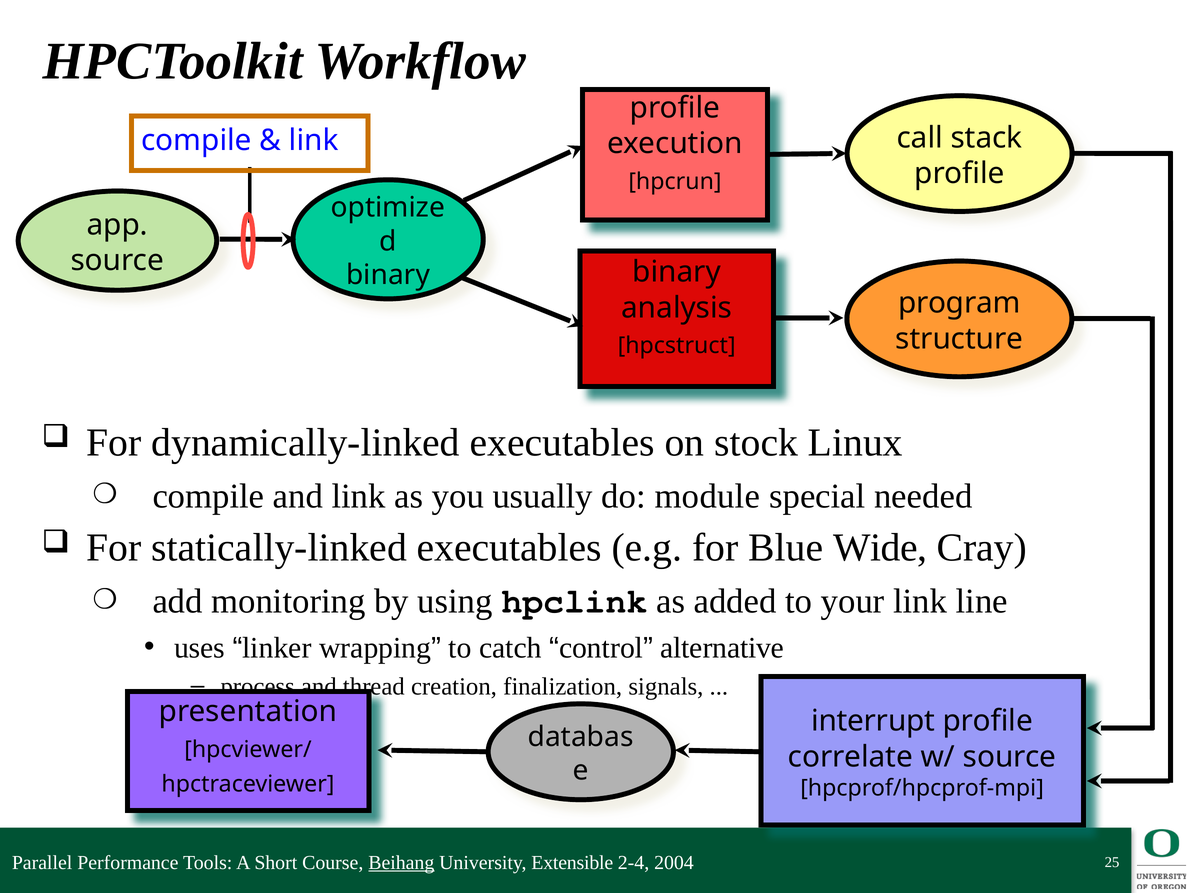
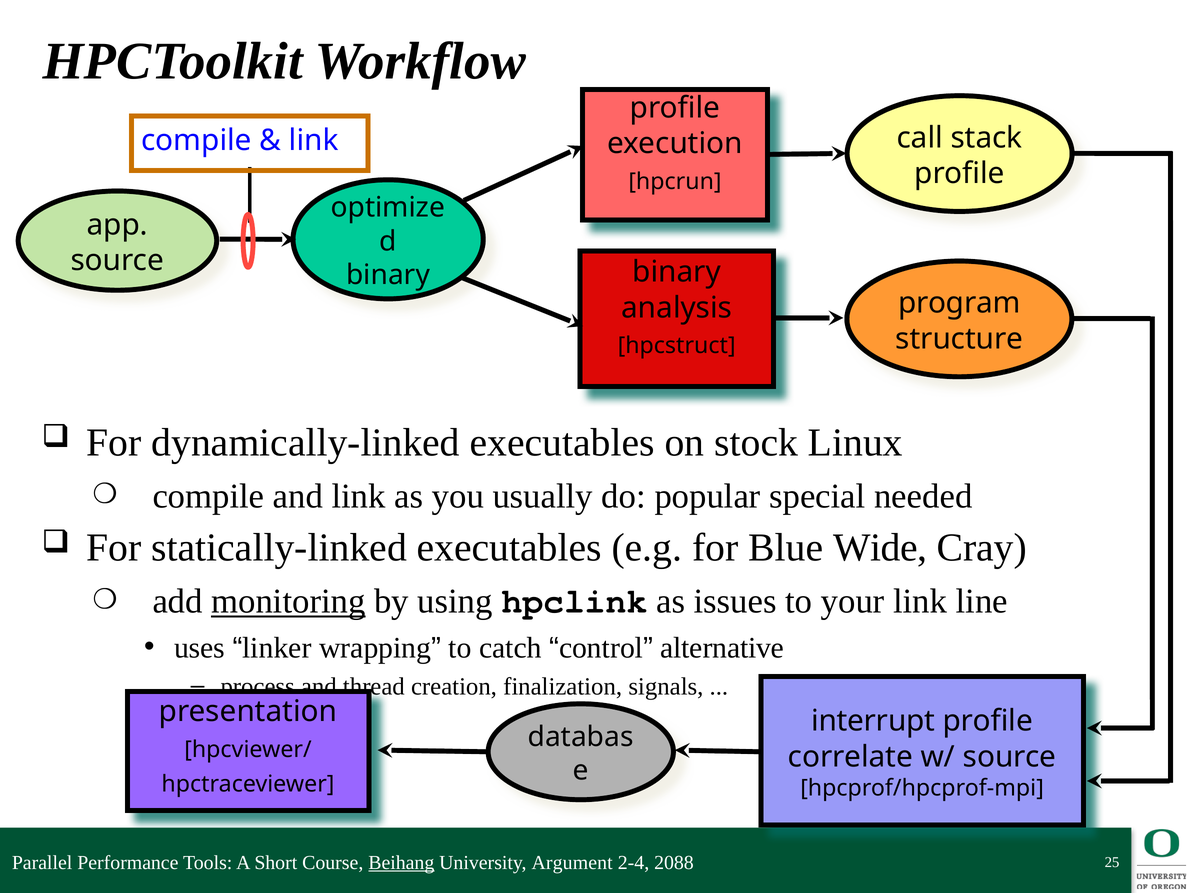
module: module -> popular (708, 496)
monitoring underline: none -> present (288, 602)
added: added -> issues (735, 602)
Extensible: Extensible -> Argument (572, 863)
2004: 2004 -> 2088 (674, 863)
